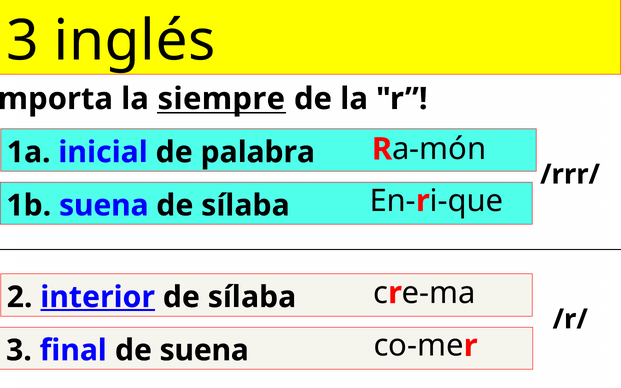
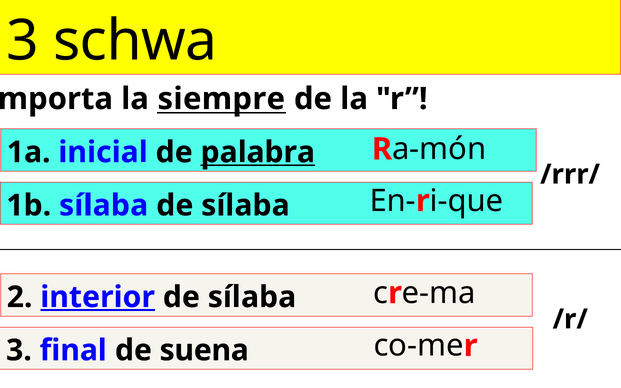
inglés: inglés -> schwa (135, 41)
palabra underline: none -> present (258, 152)
1b suena: suena -> sílaba (104, 206)
